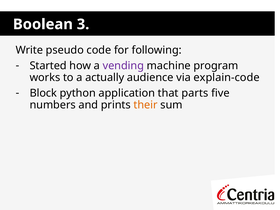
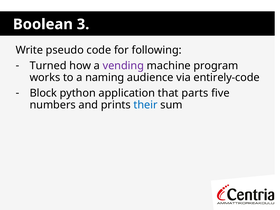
Started: Started -> Turned (48, 66)
actually: actually -> naming (105, 77)
explain-code: explain-code -> entirely-code (227, 77)
their colour: orange -> blue (146, 105)
